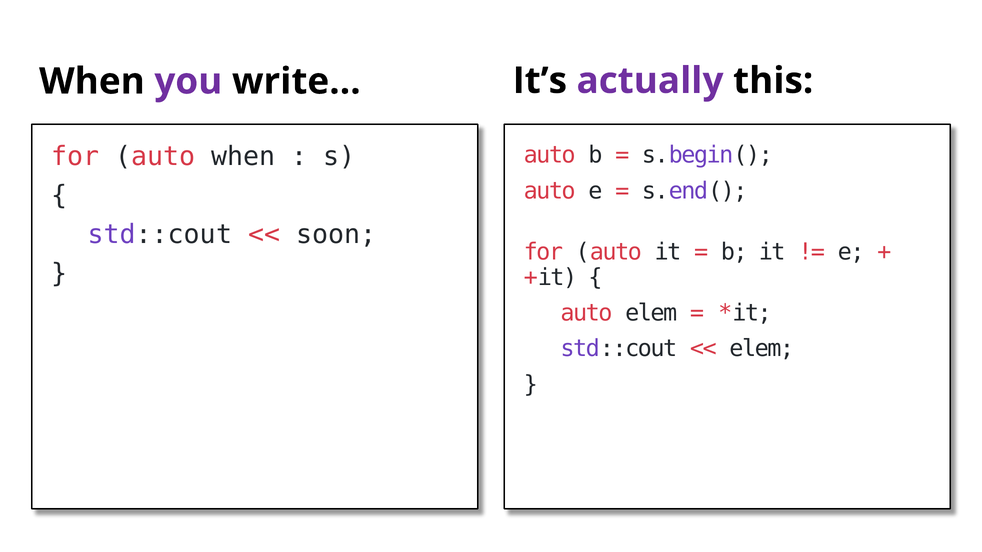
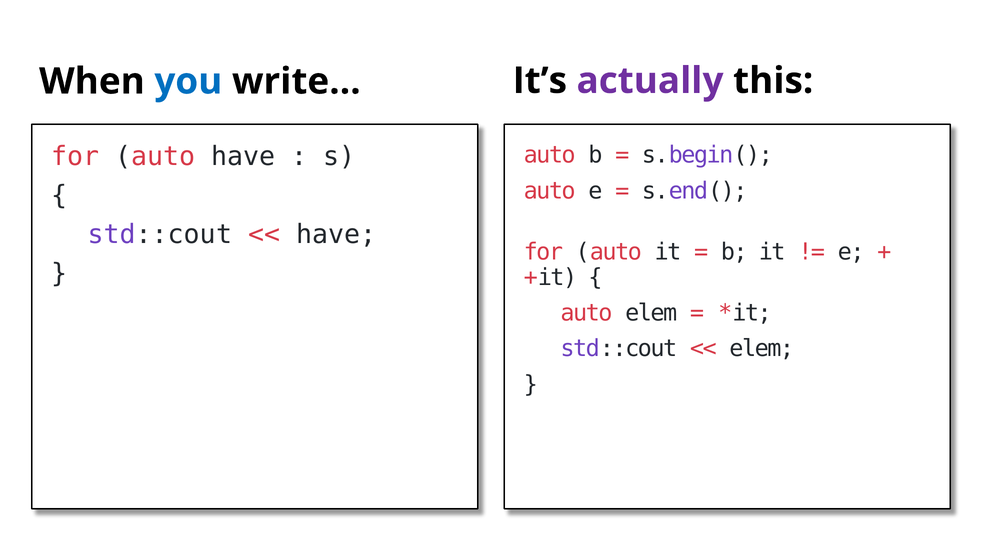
you colour: purple -> blue (188, 81)
auto when: when -> have (243, 157)
soon: soon -> have (336, 235)
